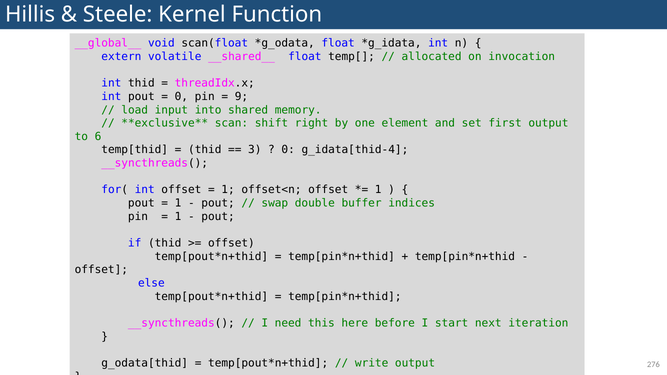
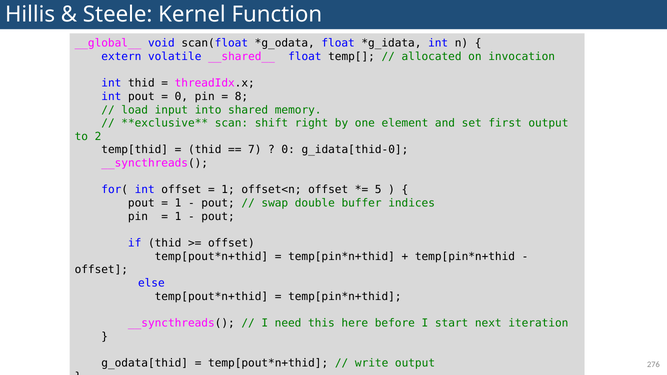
9: 9 -> 8 (241, 97)
6: 6 -> 2 (98, 137)
3: 3 -> 7 (255, 150)
g_idata[thid-4: g_idata[thid-4 -> g_idata[thid-0 (355, 150)
1: 1 -> 5 (378, 190)
